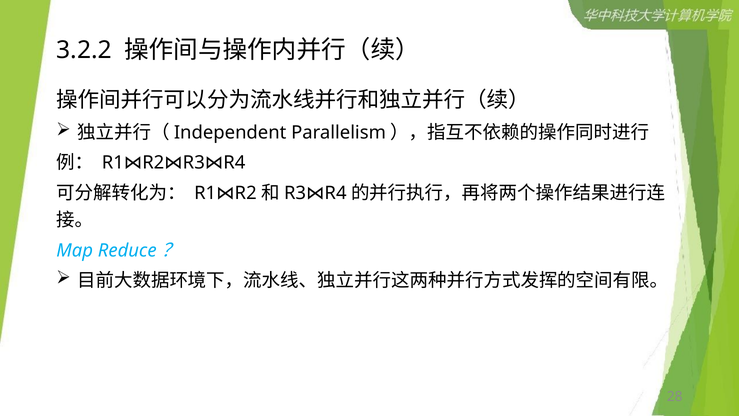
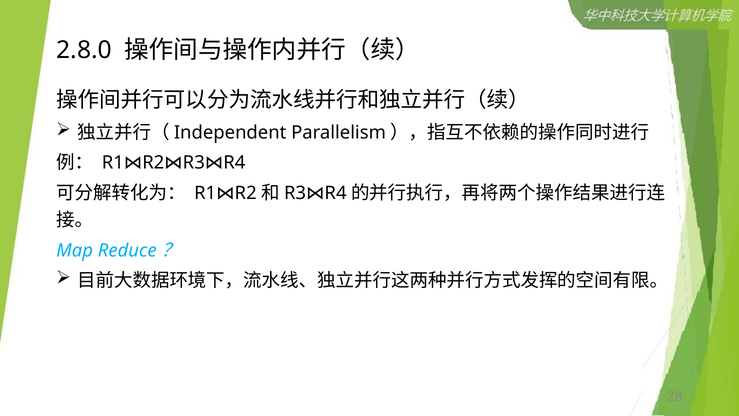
3.2.2: 3.2.2 -> 2.8.0 (84, 50)
